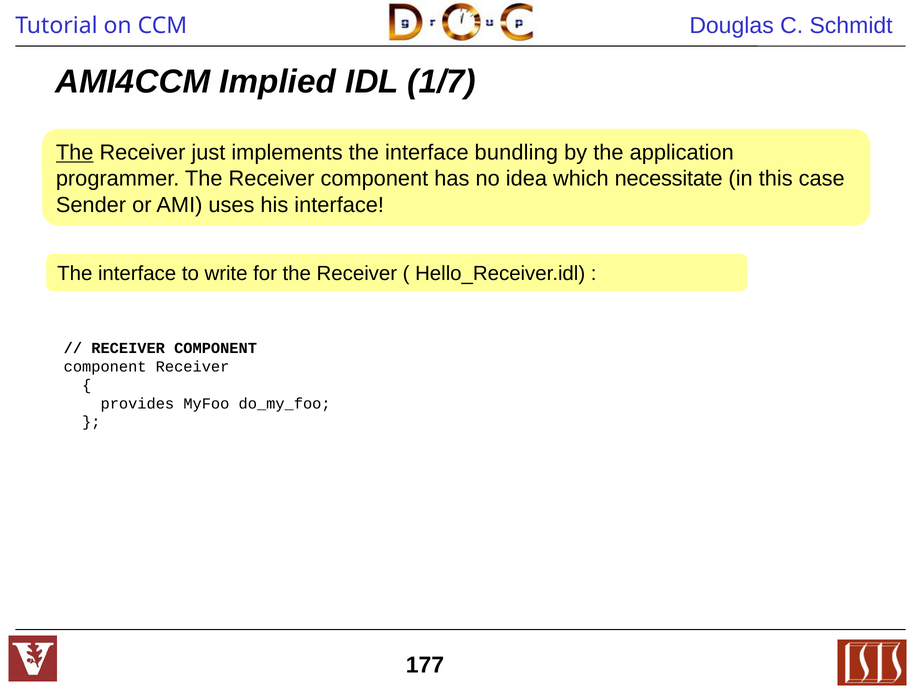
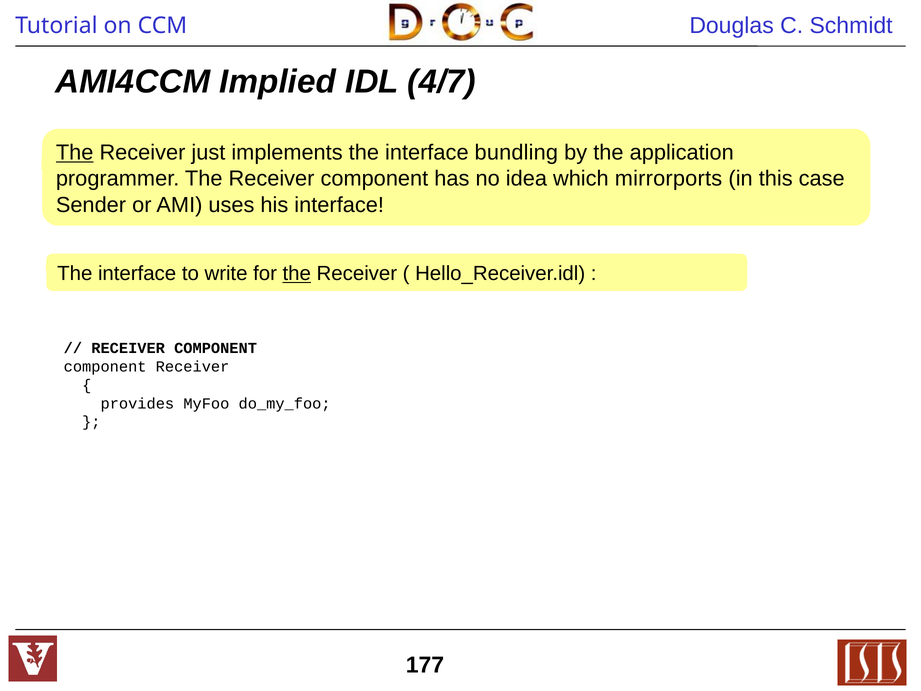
1/7: 1/7 -> 4/7 (442, 82)
necessitate: necessitate -> mirrorports (668, 179)
the underline: none -> present (297, 274)
